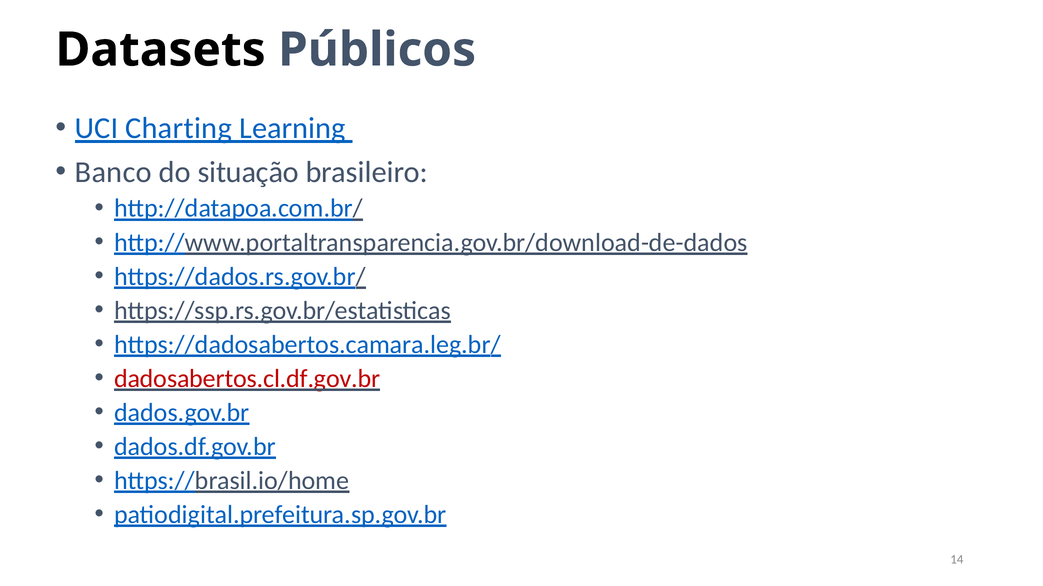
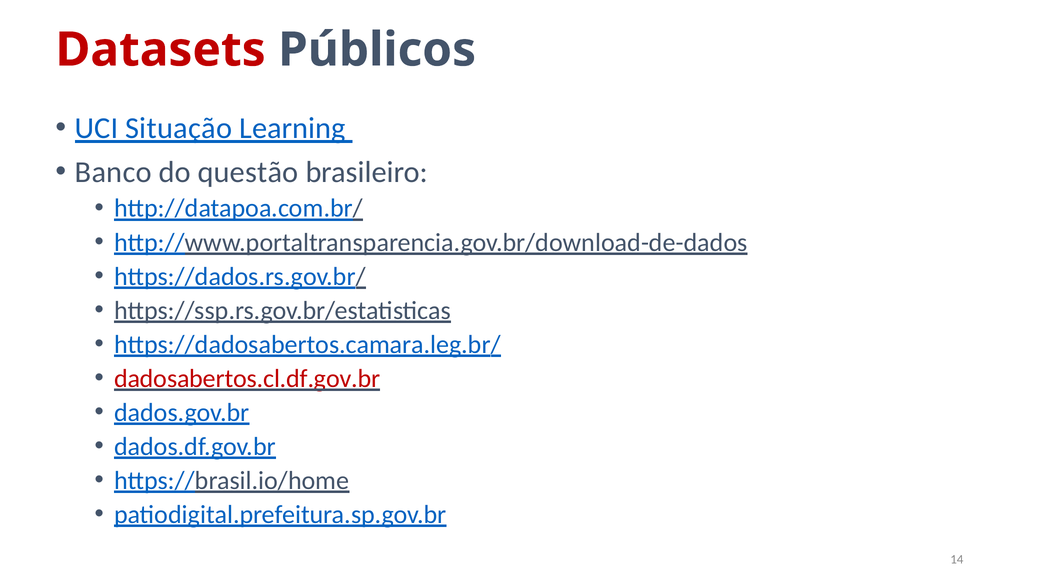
Datasets colour: black -> red (161, 50)
Charting: Charting -> Situação (179, 128)
situação: situação -> questão (248, 172)
